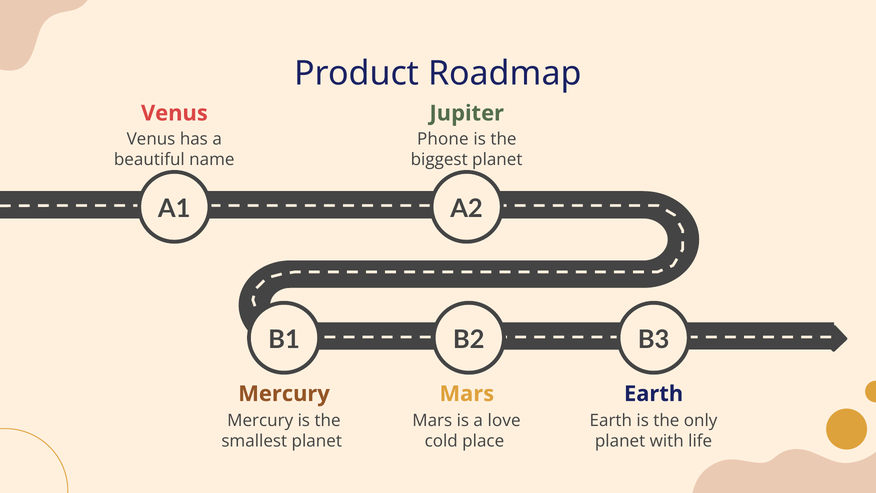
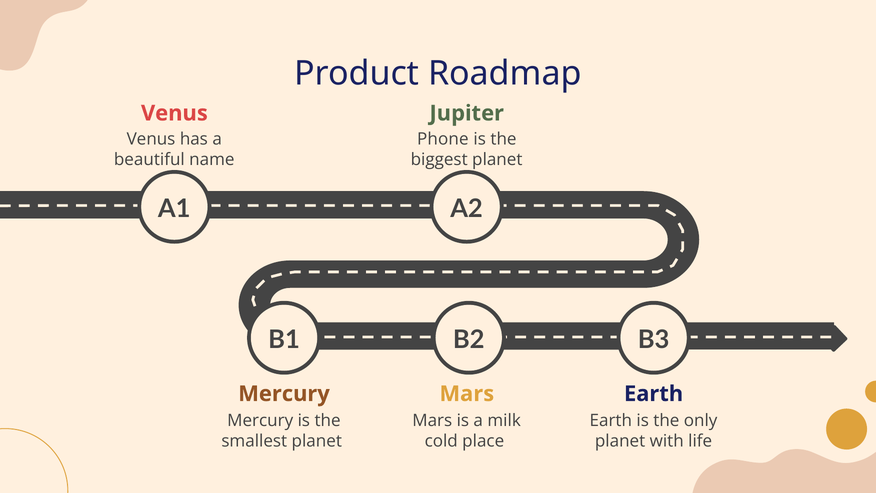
love: love -> milk (504, 420)
